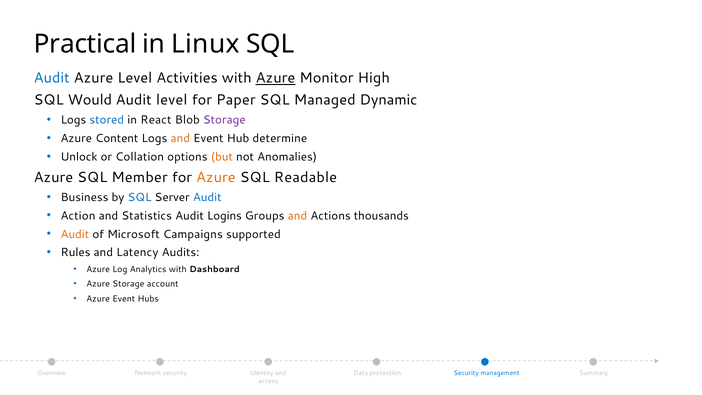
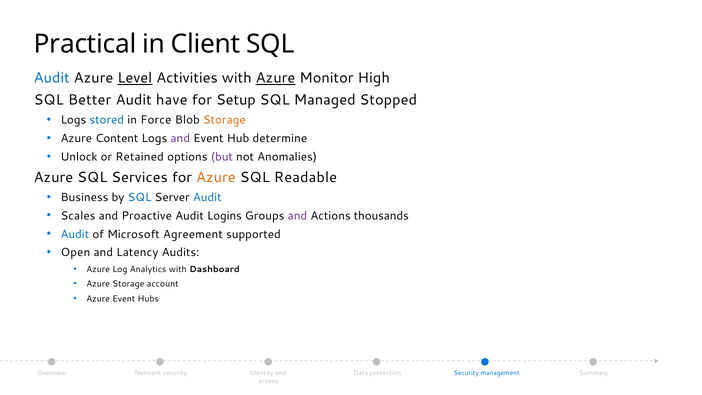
Linux: Linux -> Client (206, 44)
Level underline: none -> present (135, 78)
Would: Would -> Better (90, 100)
Audit level: level -> have (172, 100)
Paper: Paper -> Setup (236, 100)
Dynamic: Dynamic -> Stopped (388, 100)
React: React -> Force (156, 120)
Storage colour: purple -> orange (224, 120)
and colour: orange -> purple (180, 138)
Collation: Collation -> Retained (140, 157)
but colour: orange -> purple (222, 157)
Member: Member -> Services (140, 177)
Action: Action -> Scales (78, 216)
Statistics: Statistics -> Proactive (147, 216)
and colour: orange -> purple (297, 216)
Audit colour: orange -> blue (75, 234)
Campaigns: Campaigns -> Agreement (193, 234)
Rules: Rules -> Open (75, 253)
